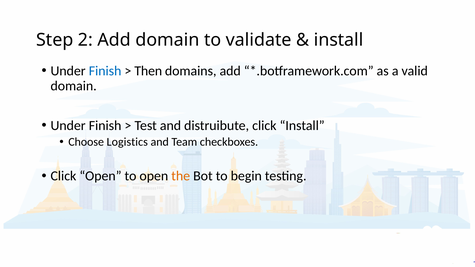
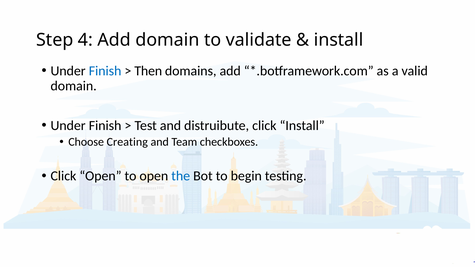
2: 2 -> 4 (85, 40)
Logistics: Logistics -> Creating (127, 142)
the colour: orange -> blue (181, 176)
